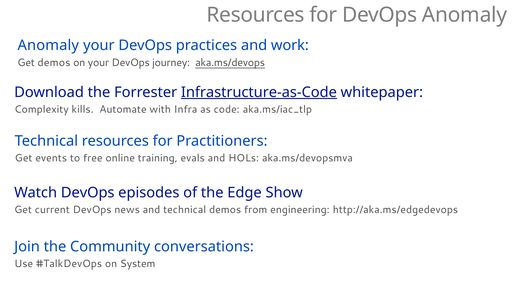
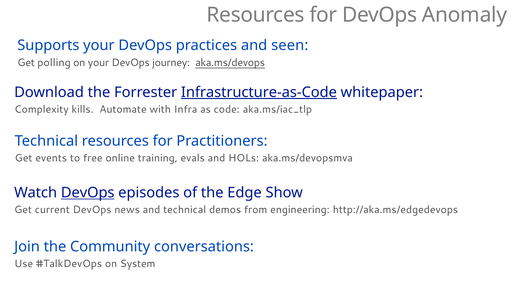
Anomaly: Anomaly -> Supports (48, 46)
work: work -> seen (290, 46)
Get demos: demos -> polling (54, 63)
DevOps underline: none -> present (88, 193)
